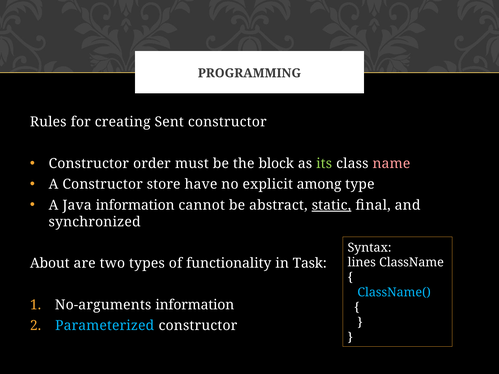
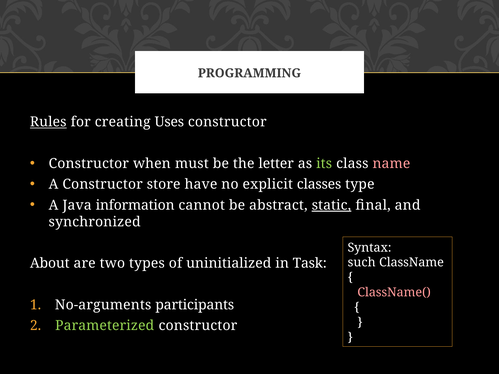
Rules underline: none -> present (48, 122)
Sent: Sent -> Uses (169, 122)
order: order -> when (152, 164)
block: block -> letter (276, 164)
among: among -> classes (319, 184)
lines: lines -> such (362, 263)
functionality: functionality -> uninitialized (229, 264)
ClassName( colour: light blue -> pink (394, 293)
No-arguments information: information -> participants (195, 305)
Parameterized colour: light blue -> light green (105, 326)
